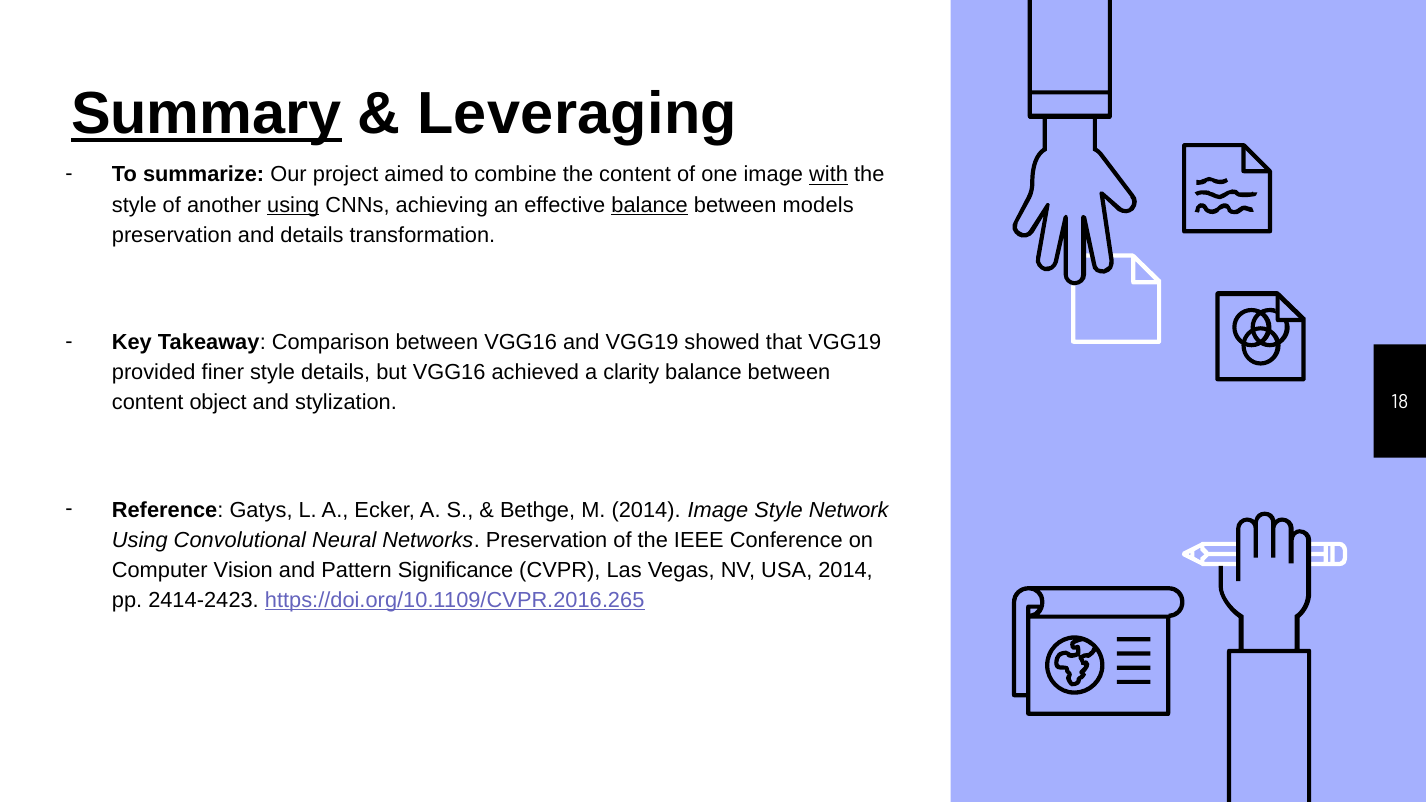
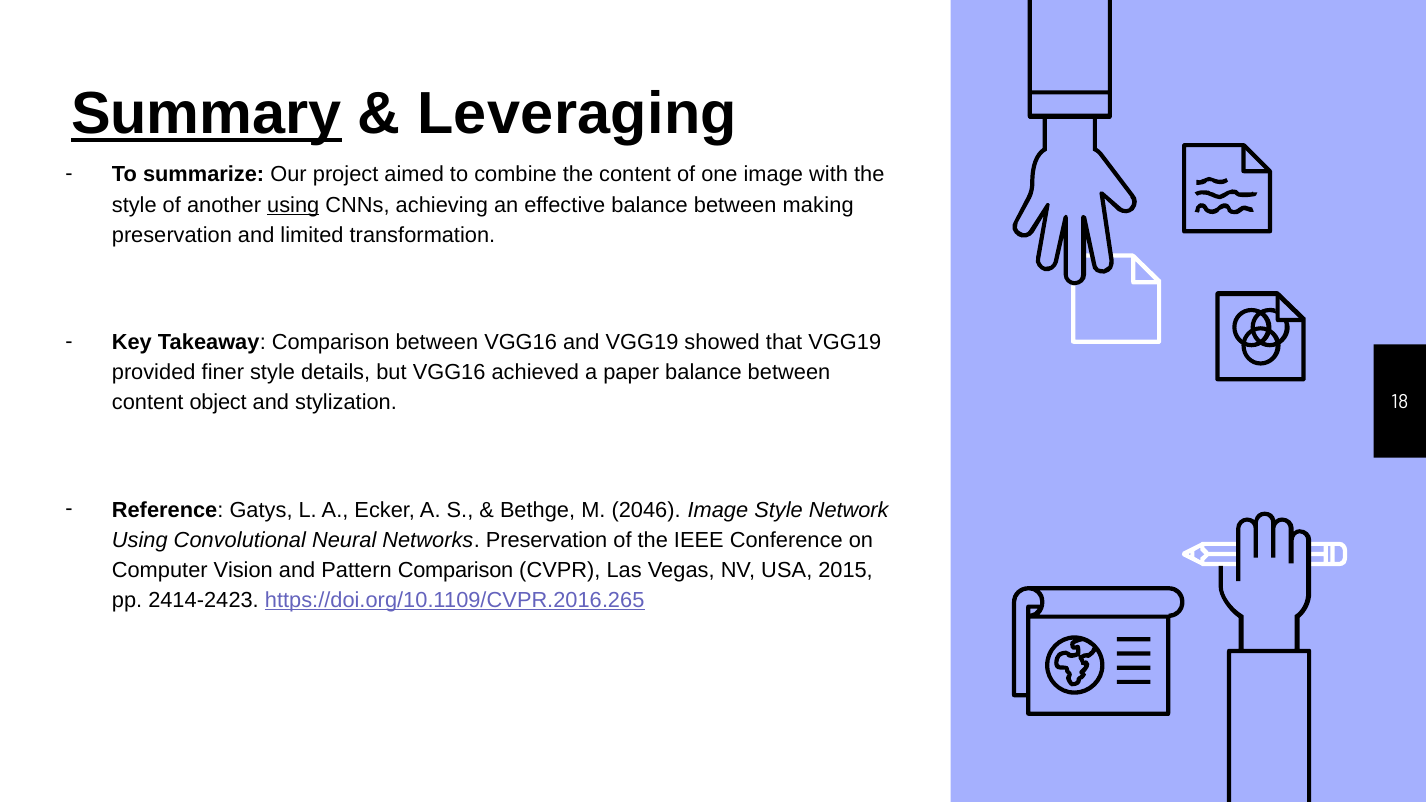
with underline: present -> none (829, 175)
balance underline: present -> none (650, 205)
models: models -> making (818, 205)
and details: details -> limited (312, 235)
clarity: clarity -> paper (631, 372)
M 2014: 2014 -> 2046 (646, 510)
Pattern Significance: Significance -> Comparison (456, 570)
USA 2014: 2014 -> 2015 (846, 570)
